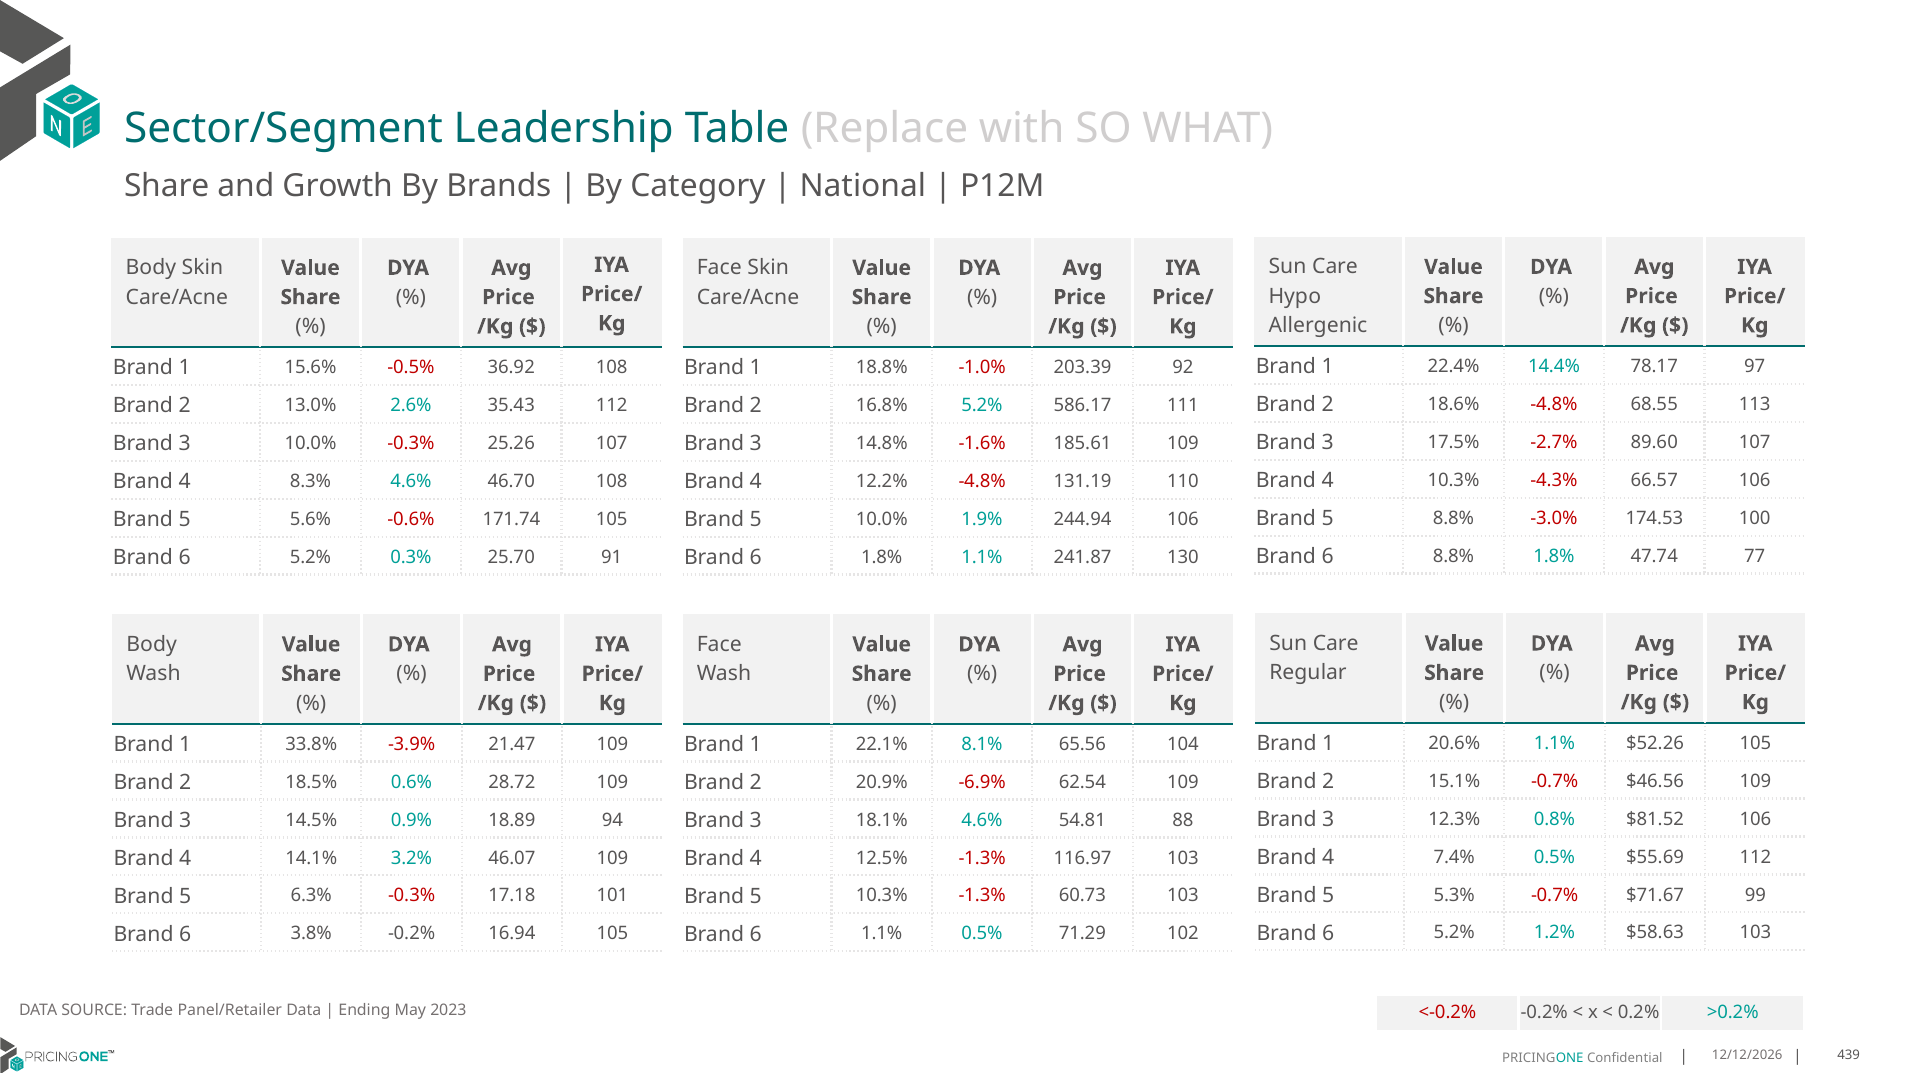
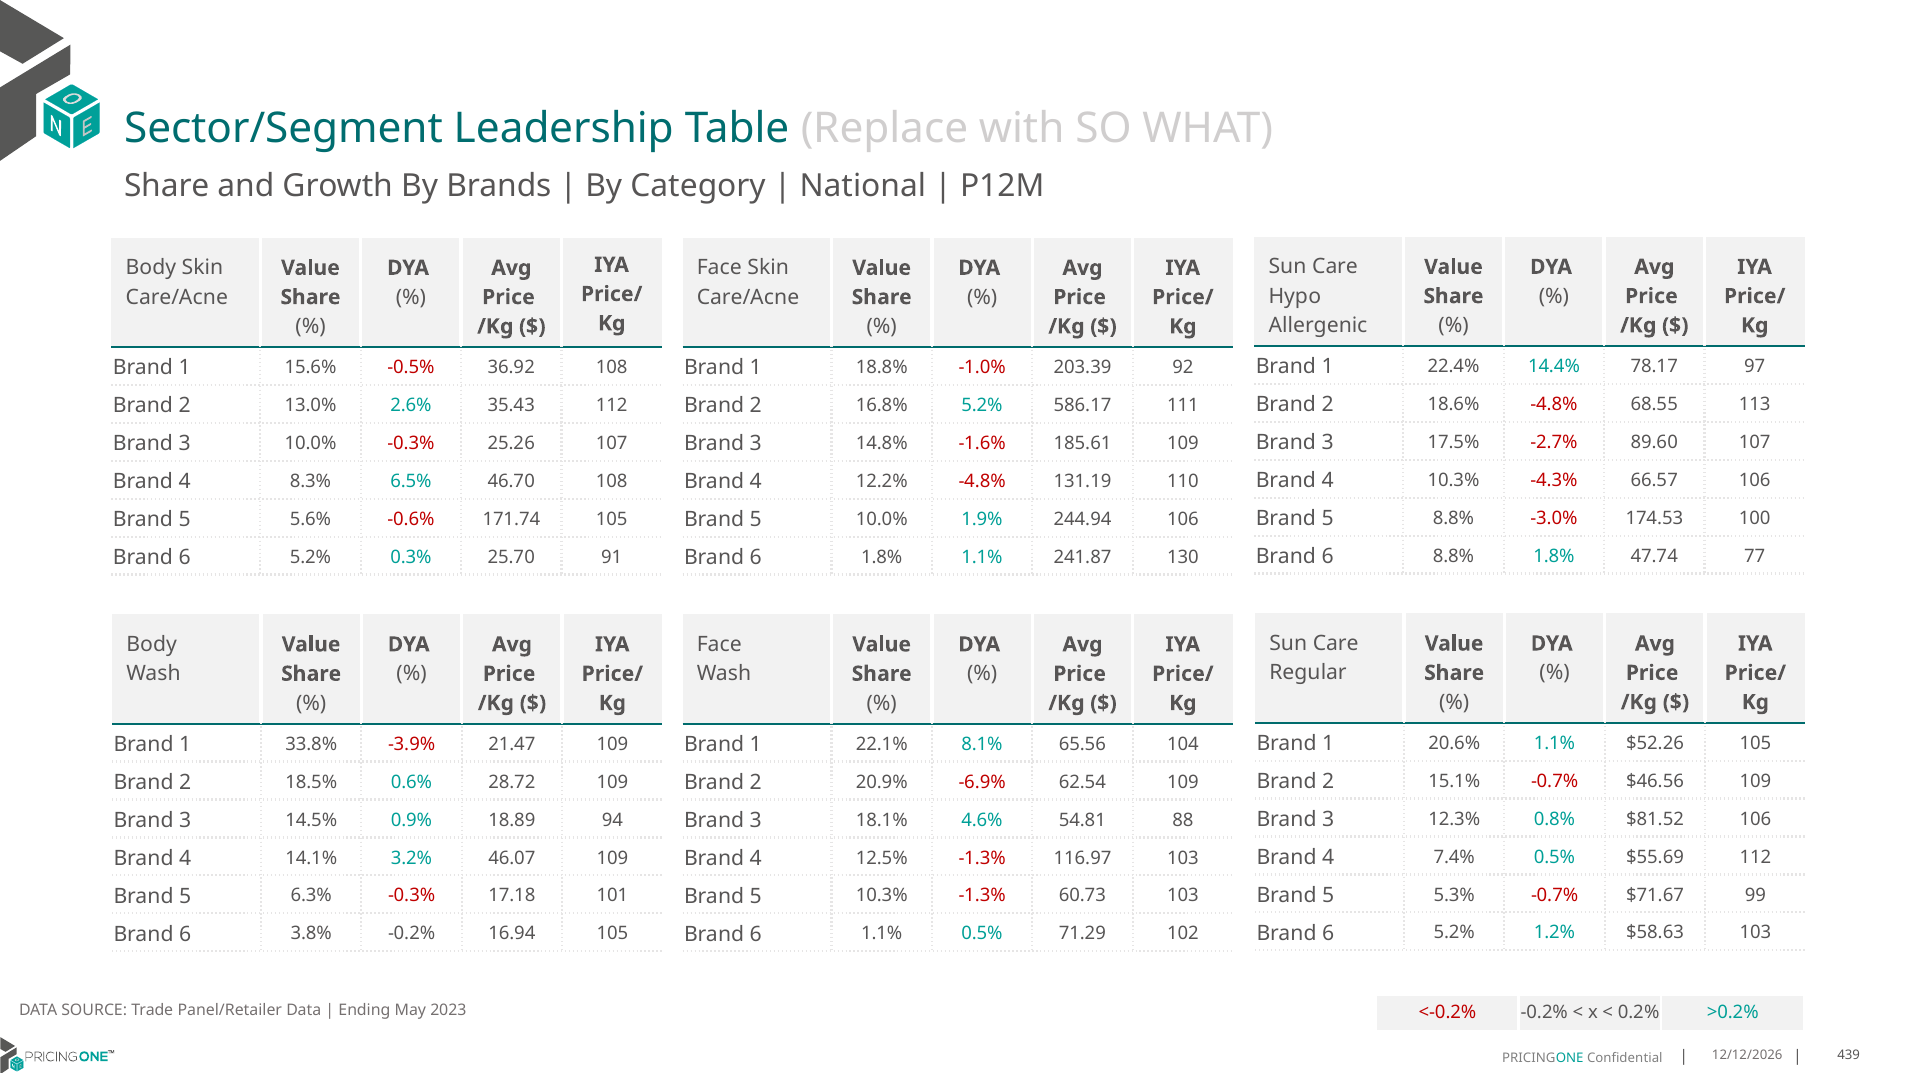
8.3% 4.6%: 4.6% -> 6.5% (411, 481)
